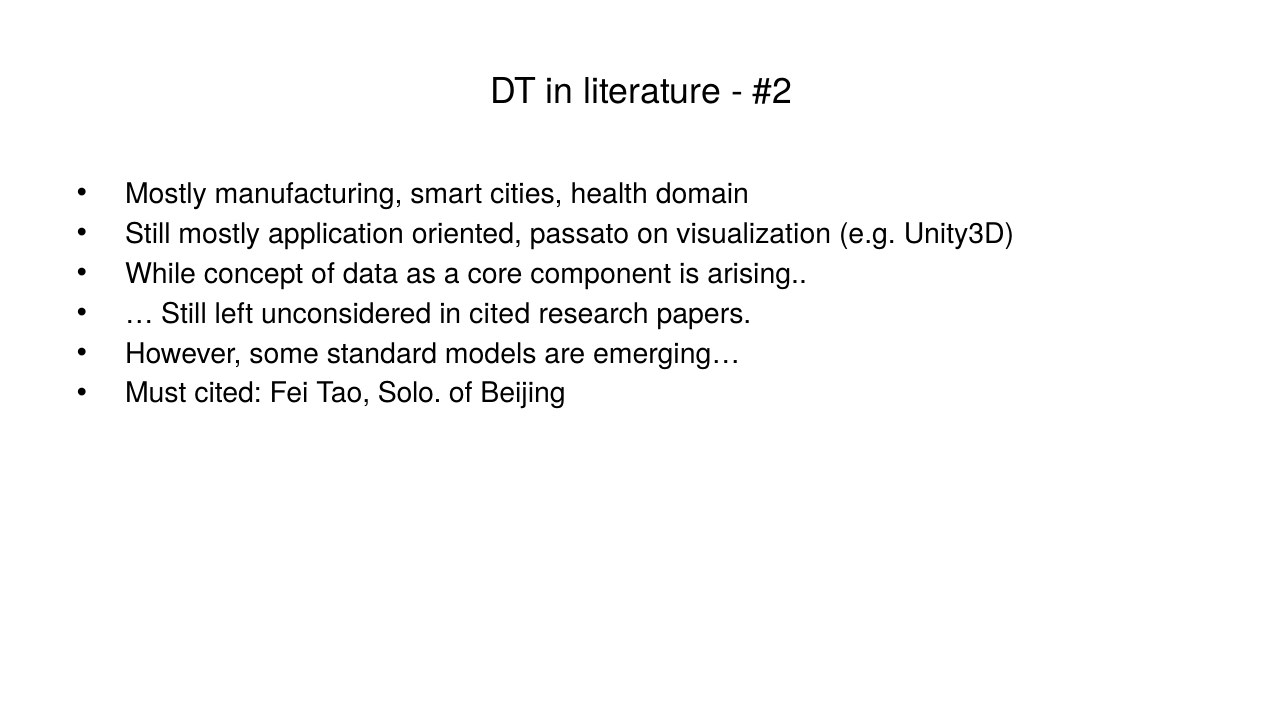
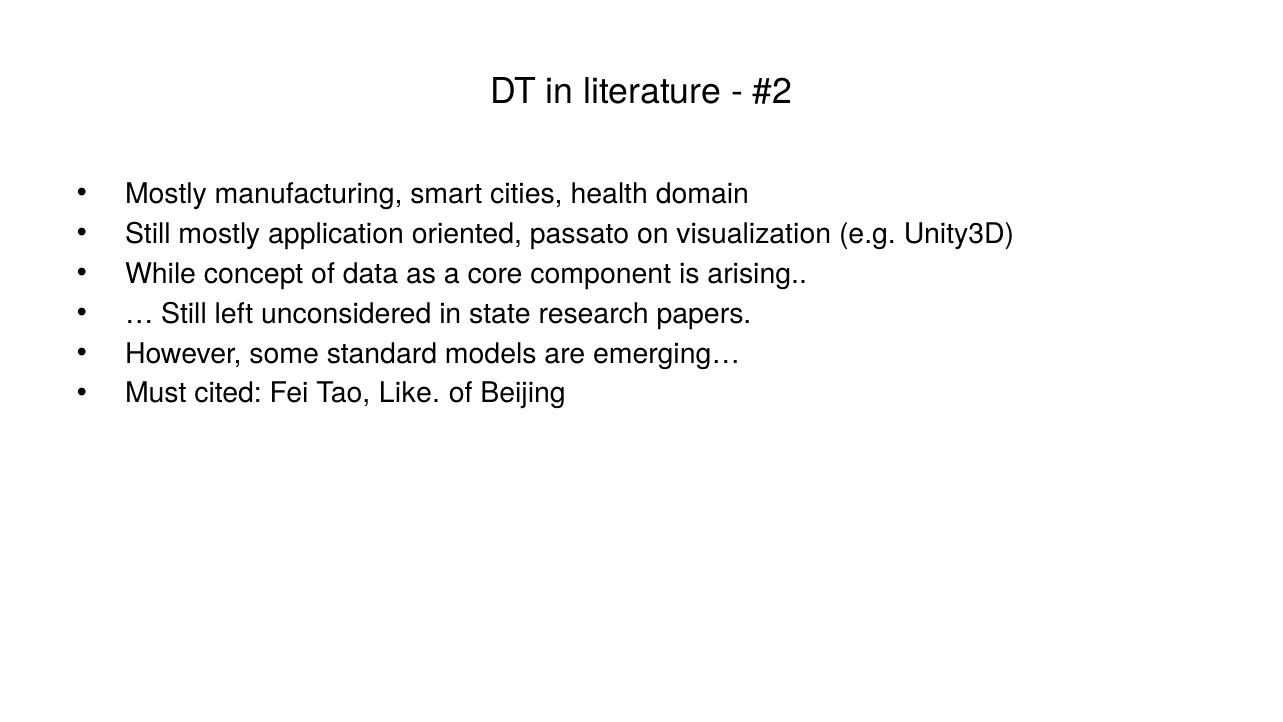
in cited: cited -> state (500, 314)
Solo: Solo -> Like (409, 393)
